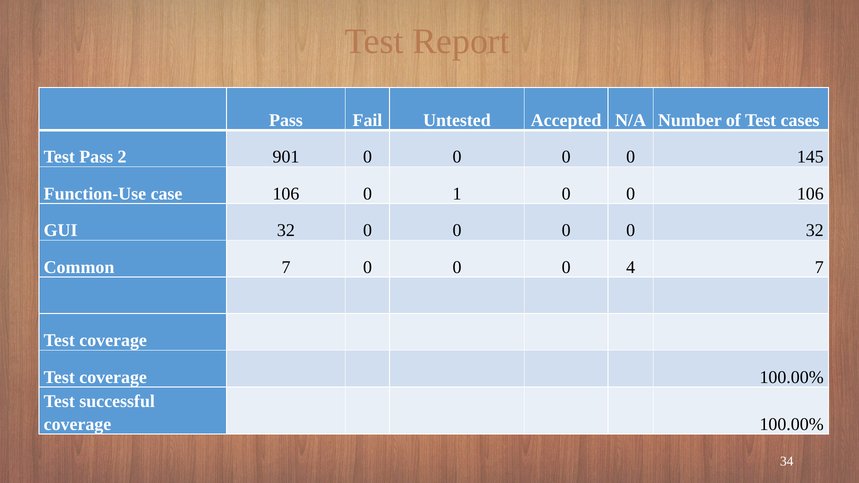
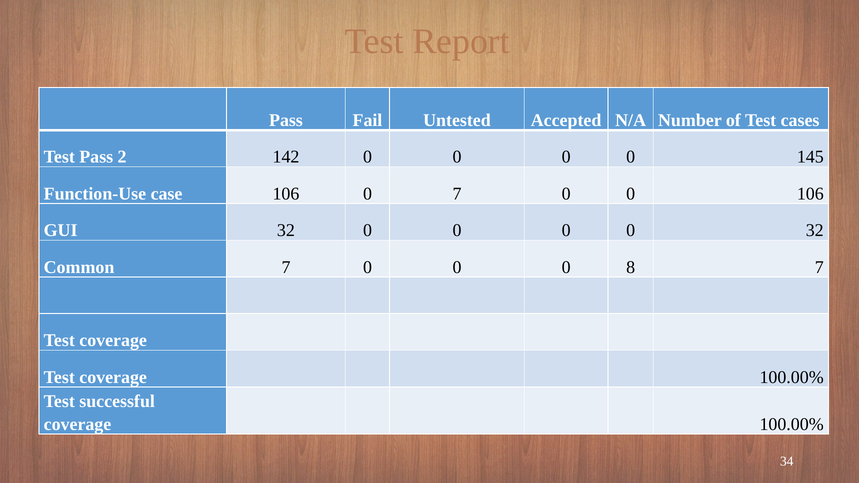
901: 901 -> 142 (286, 157)
0 1: 1 -> 7 (457, 194)
4: 4 -> 8 (631, 267)
